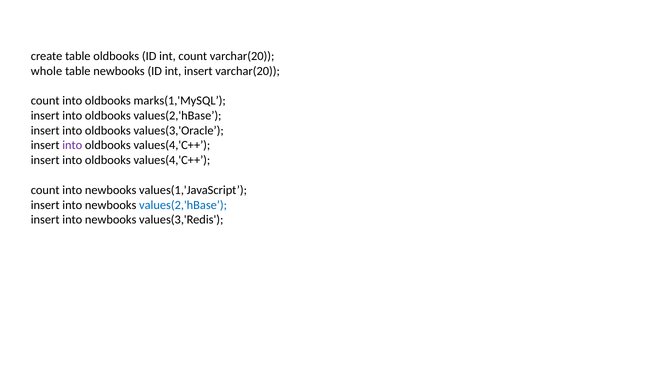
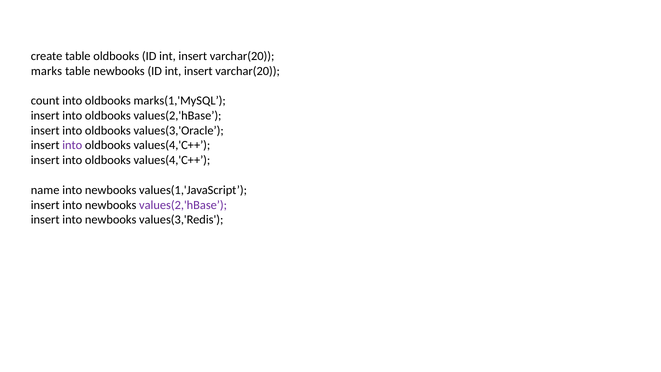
oldbooks ID int count: count -> insert (193, 56)
whole: whole -> marks (47, 71)
count: count -> name (45, 190)
values(2,'hBase colour: blue -> purple (183, 205)
